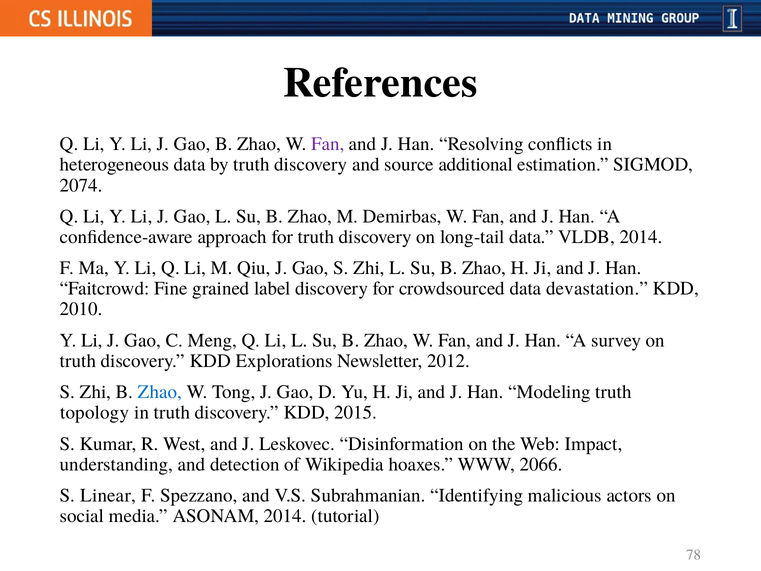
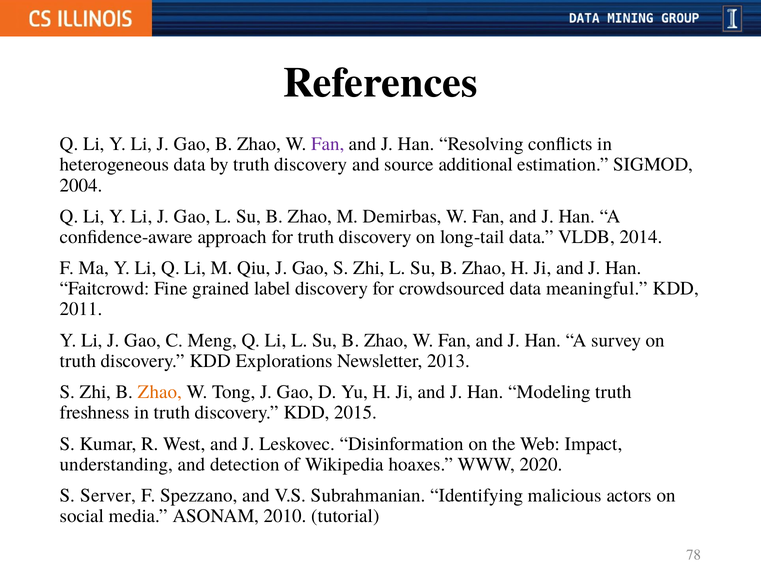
2074: 2074 -> 2004 (81, 185)
devastation: devastation -> meaningful (597, 289)
2010: 2010 -> 2011 (81, 309)
2012: 2012 -> 2013 (449, 361)
Zhao colour: blue -> orange (160, 392)
topology: topology -> freshness (95, 412)
2066: 2066 -> 2020 (541, 464)
Linear: Linear -> Server (108, 495)
ASONAM 2014: 2014 -> 2010 (285, 516)
